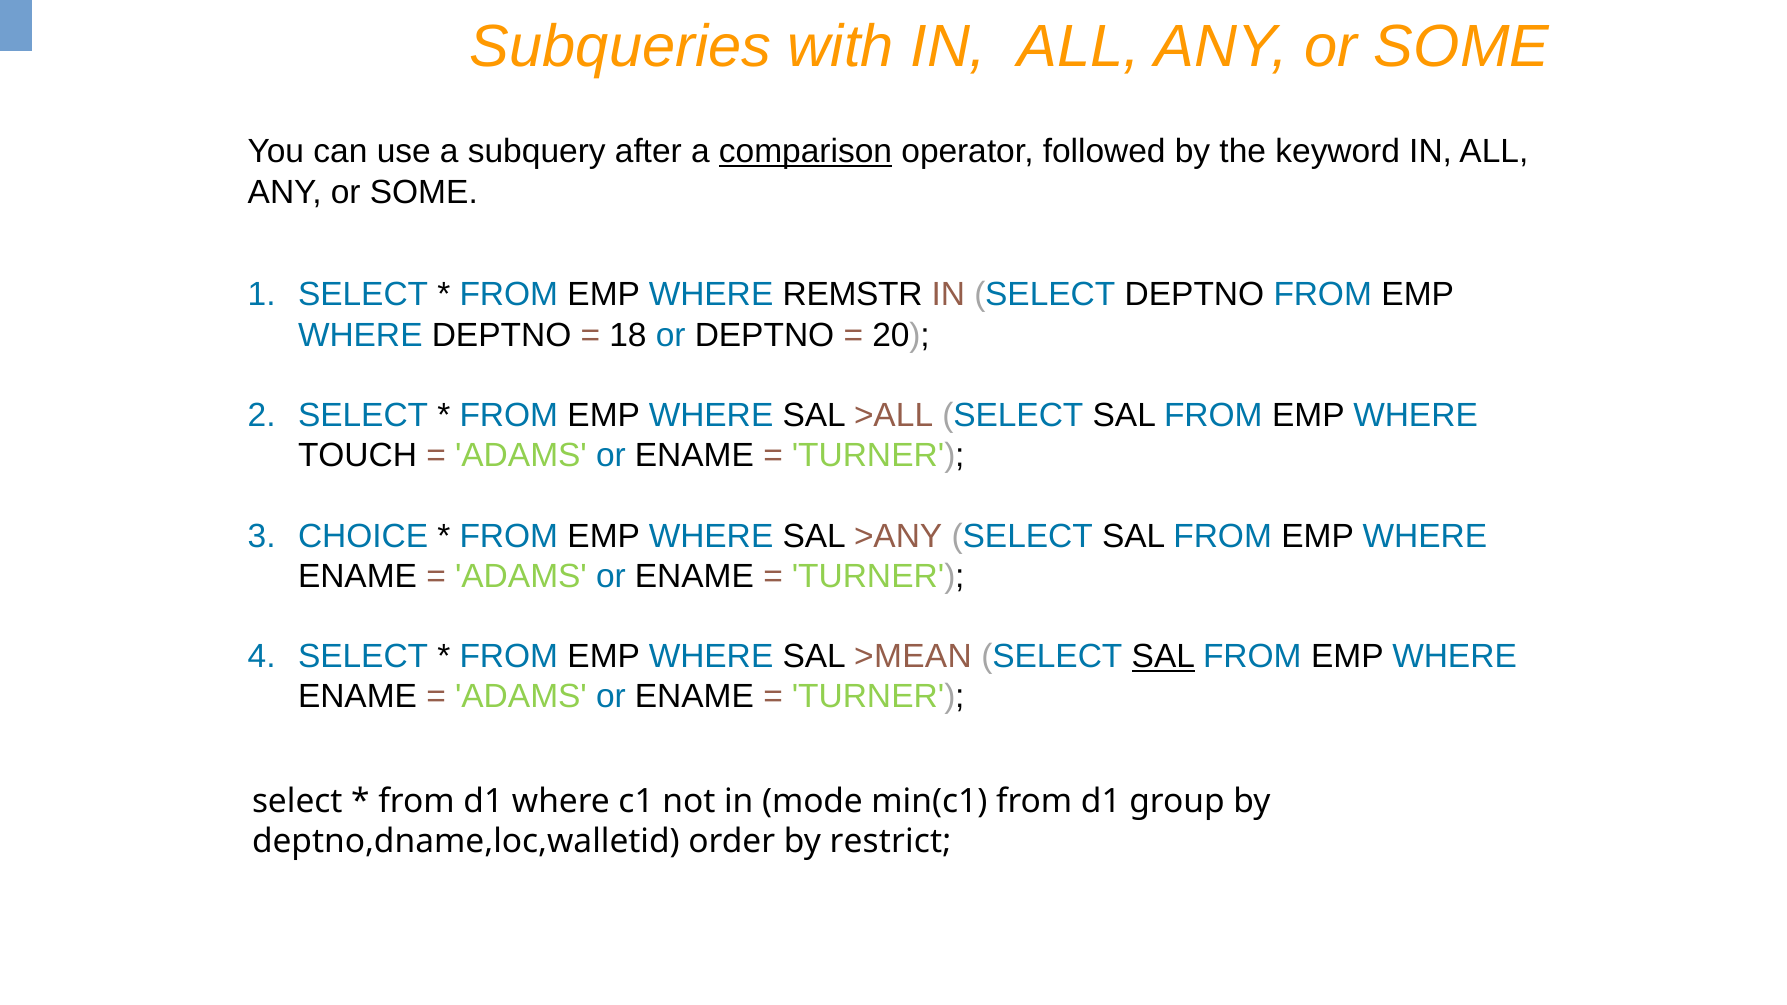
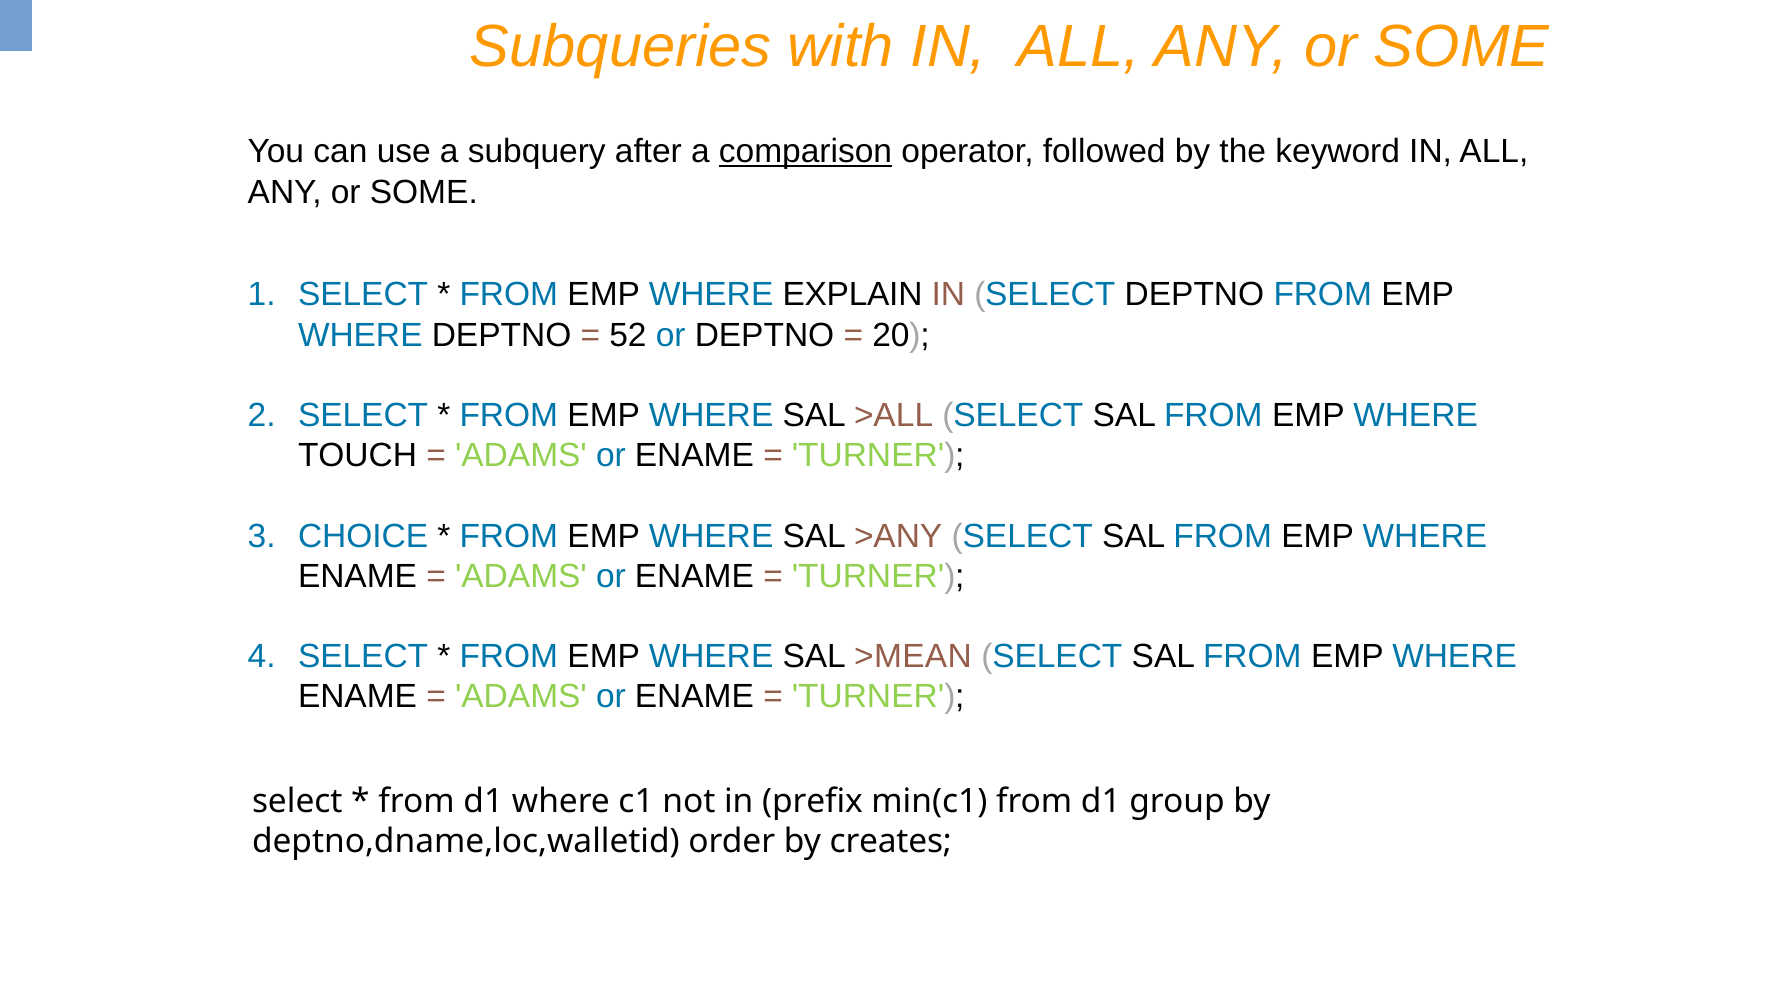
REMSTR: REMSTR -> EXPLAIN (853, 295)
18: 18 -> 52 (628, 335)
SAL underline: present -> none (1163, 657)
mode: mode -> prefix (812, 802)
restrict: restrict -> creates (891, 842)
